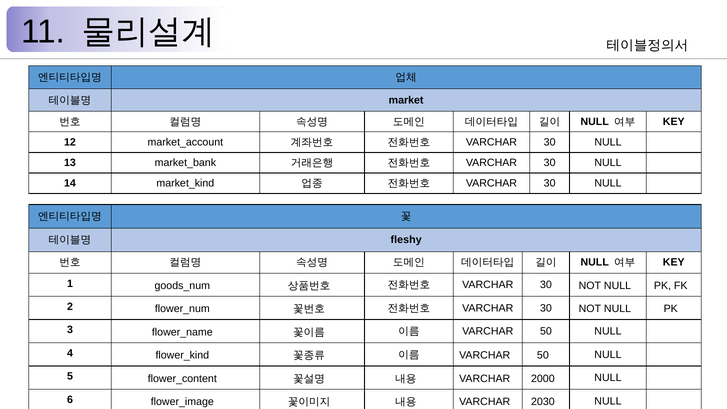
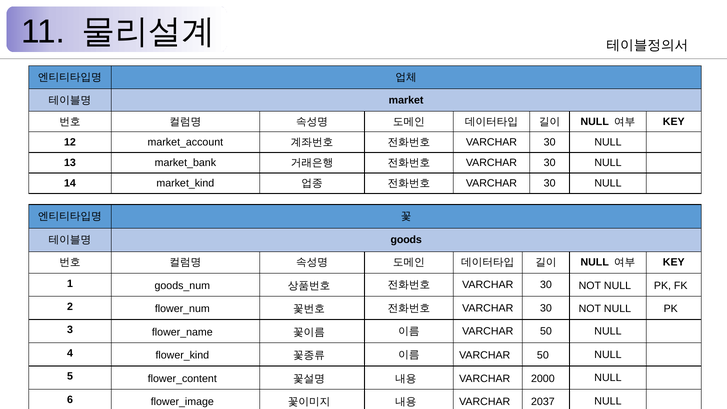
fleshy: fleshy -> goods (406, 240)
2030: 2030 -> 2037 (543, 402)
